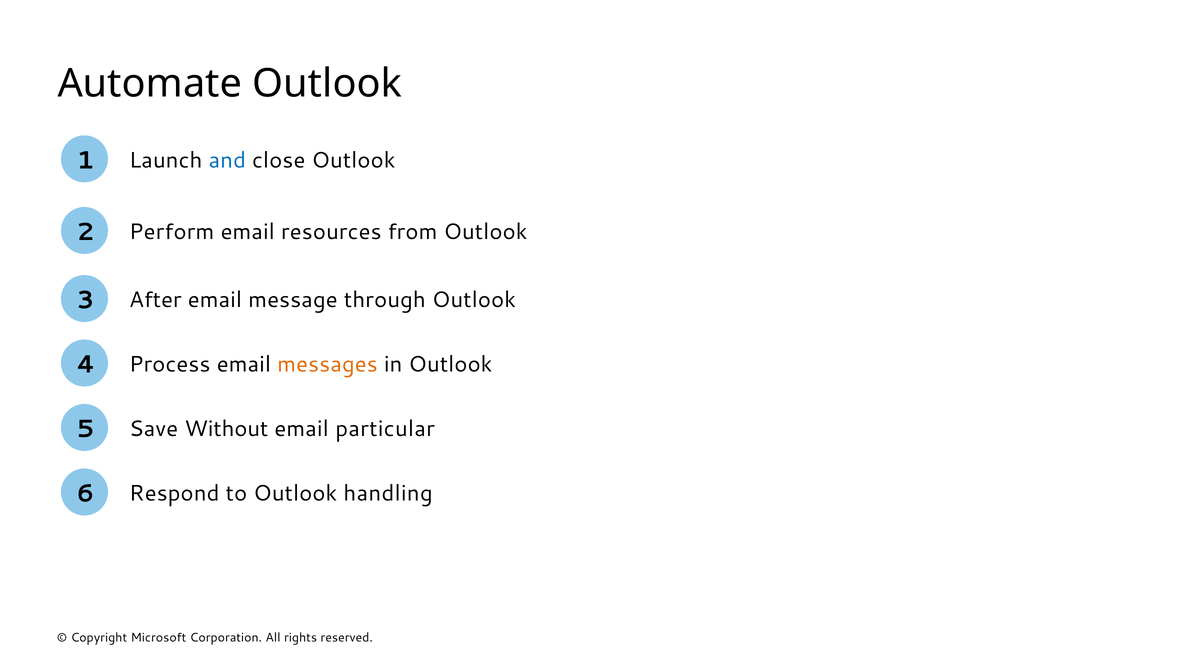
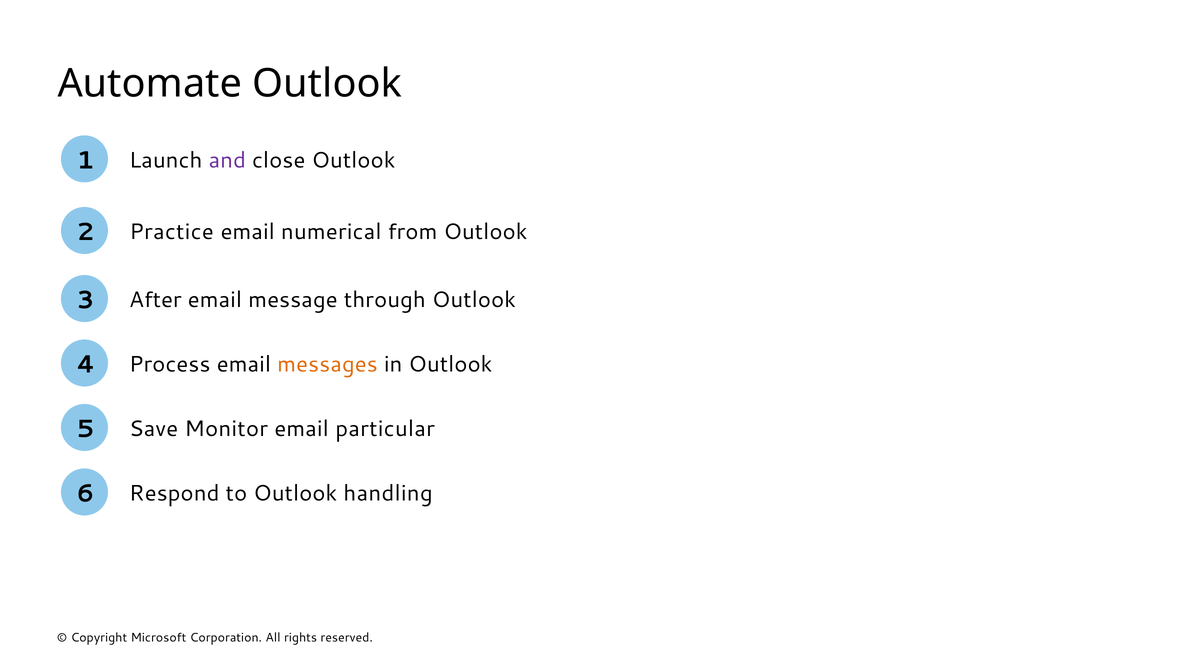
and colour: blue -> purple (227, 160)
Perform: Perform -> Practice (172, 232)
resources: resources -> numerical (331, 232)
Without: Without -> Monitor (226, 429)
